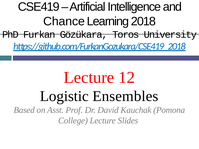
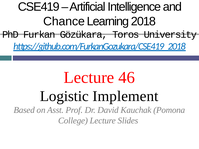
12: 12 -> 46 (127, 78)
Ensembles: Ensembles -> Implement (125, 96)
